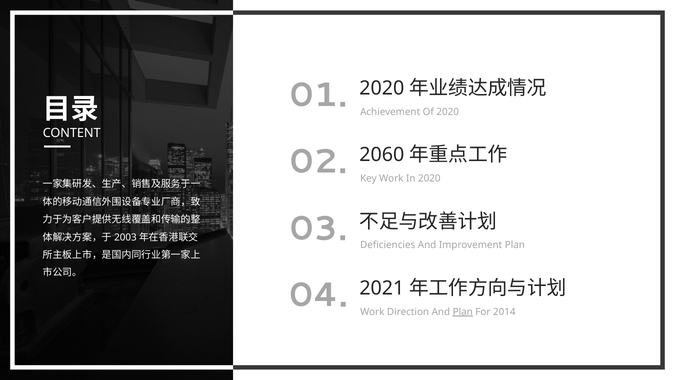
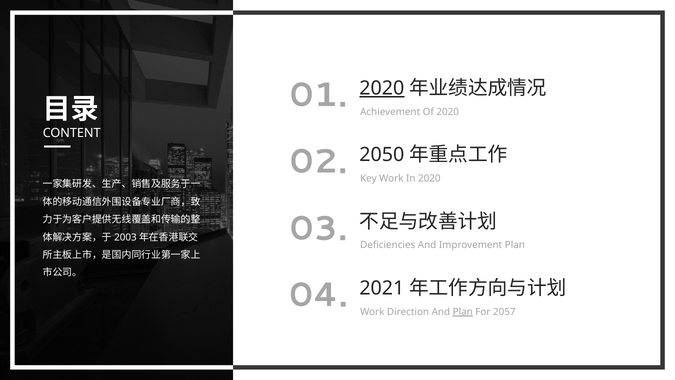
2020 underline: none -> present (382, 88)
2060: 2060 -> 2050 (382, 155)
2014: 2014 -> 2057 (504, 312)
